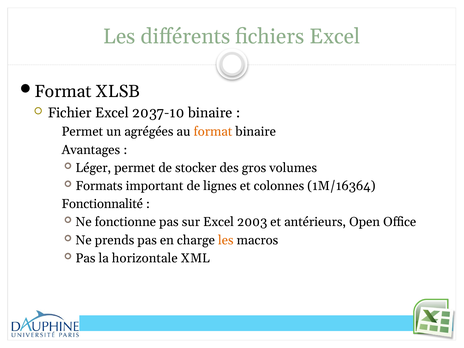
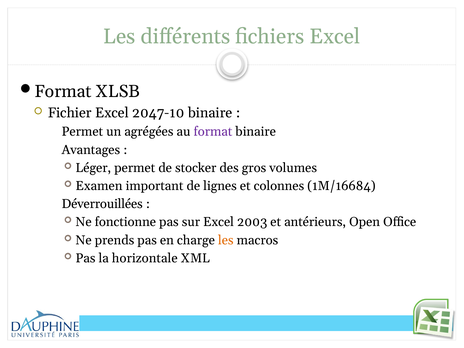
2037-10: 2037-10 -> 2047-10 (158, 113)
format colour: orange -> purple (213, 132)
Formats: Formats -> Examen (99, 186)
1M/16364: 1M/16364 -> 1M/16684 (341, 186)
Fonctionnalité: Fonctionnalité -> Déverrouillées (102, 204)
